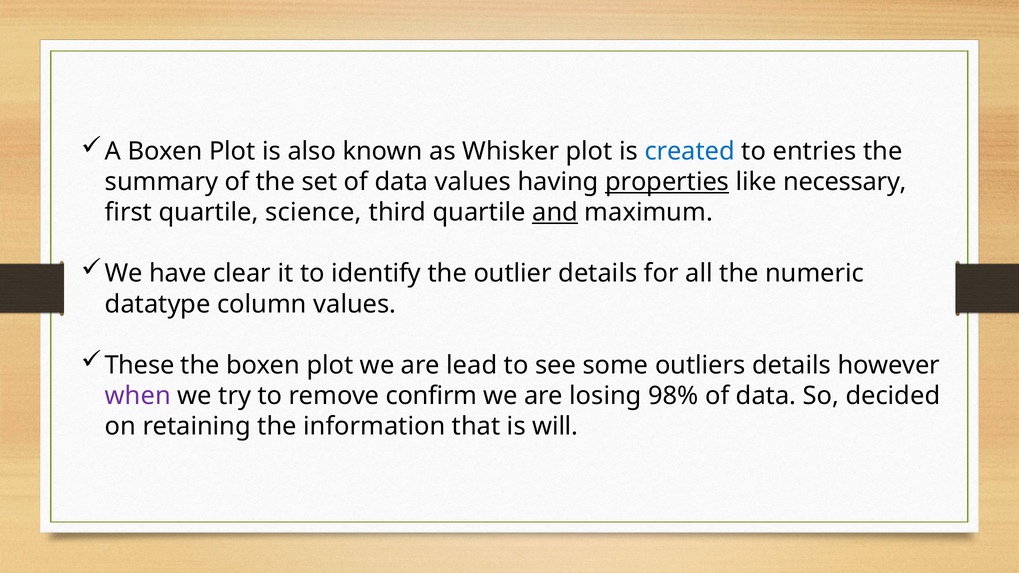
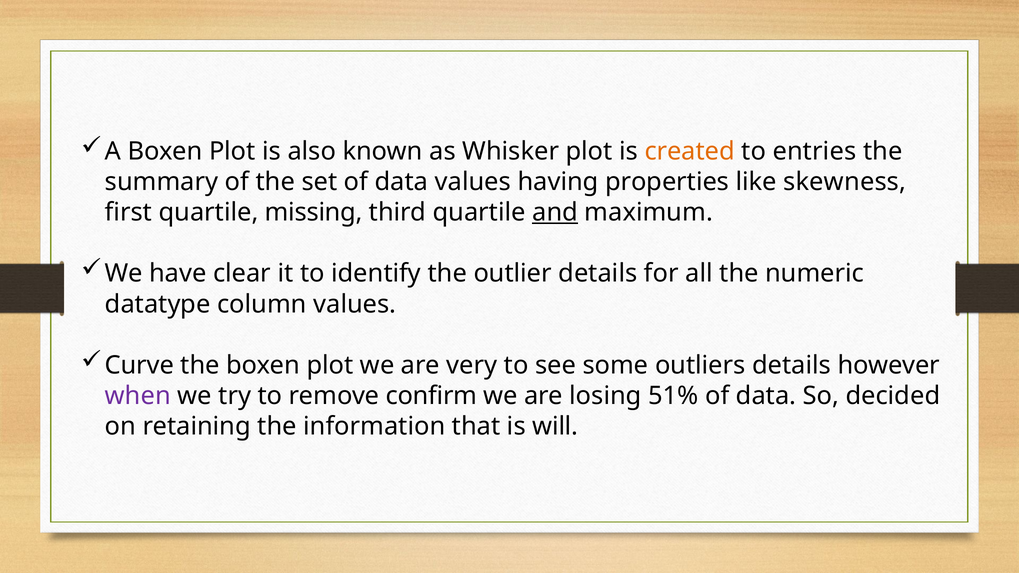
created colour: blue -> orange (690, 151)
properties underline: present -> none (667, 182)
necessary: necessary -> skewness (845, 182)
science: science -> missing (314, 213)
These: These -> Curve (139, 365)
lead: lead -> very (472, 365)
98%: 98% -> 51% (673, 396)
